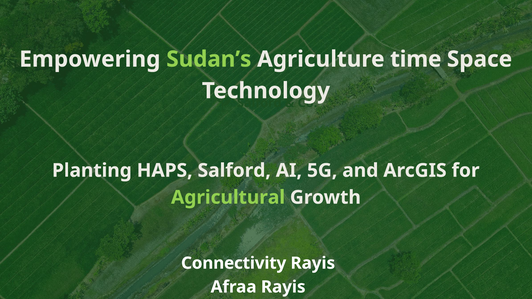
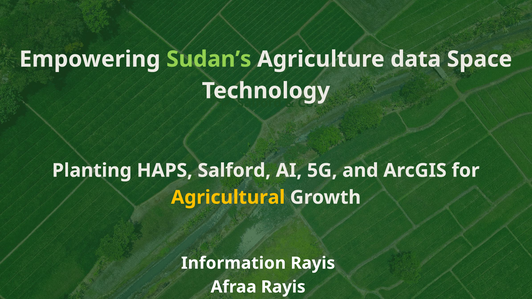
time: time -> data (416, 59)
Agricultural colour: light green -> yellow (228, 198)
Connectivity: Connectivity -> Information (233, 263)
